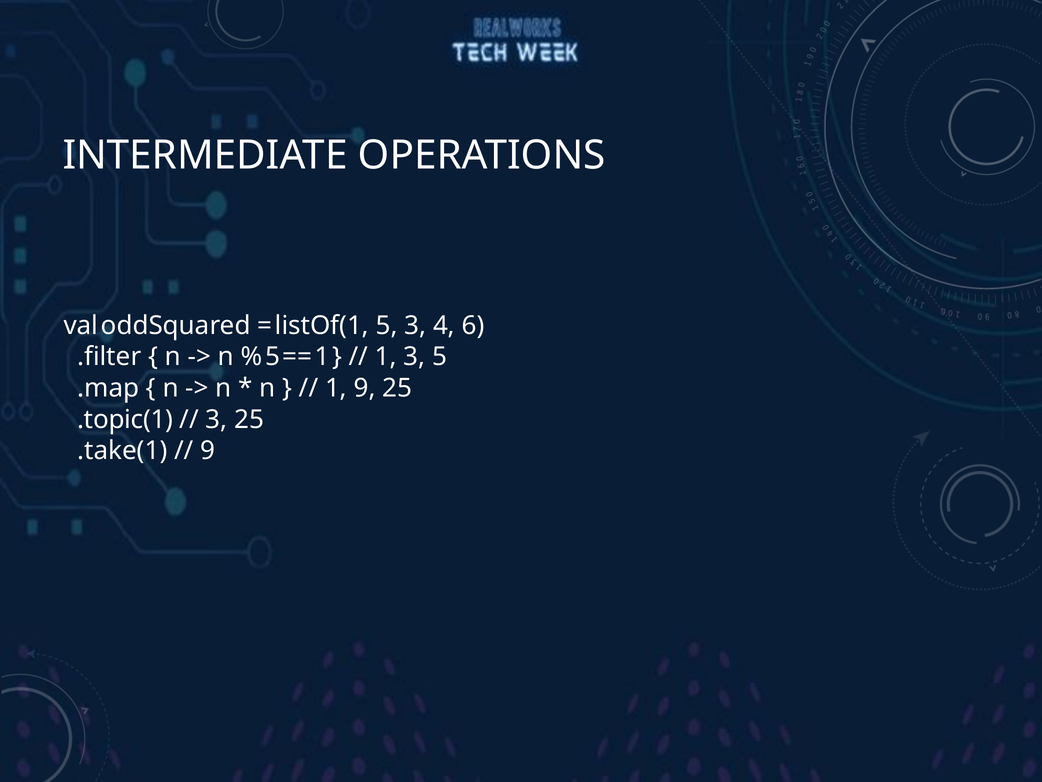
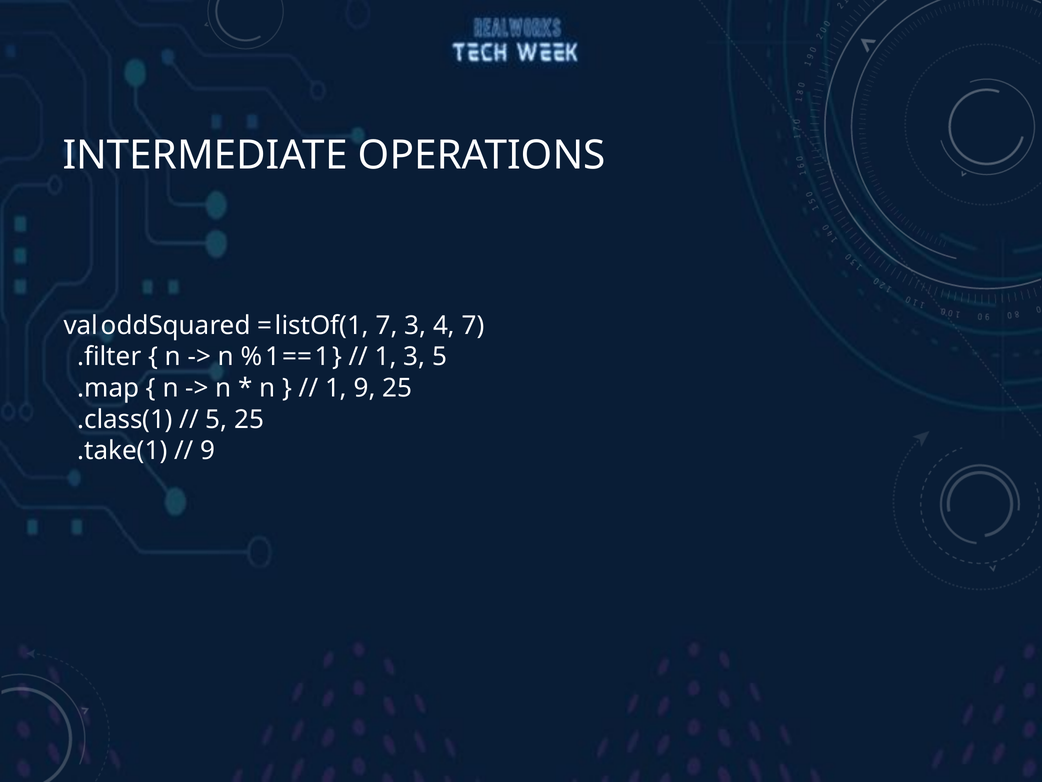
listOf(1 5: 5 -> 7 (387, 325)
4 6: 6 -> 7 (473, 325)
5: 5 -> 1 (272, 357)
.topic(1: .topic(1 -> .class(1 (125, 419)
3: 3 -> 5 (216, 419)
